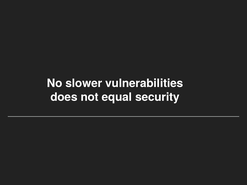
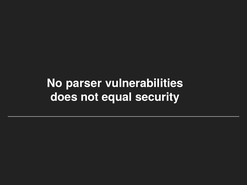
slower: slower -> parser (84, 83)
